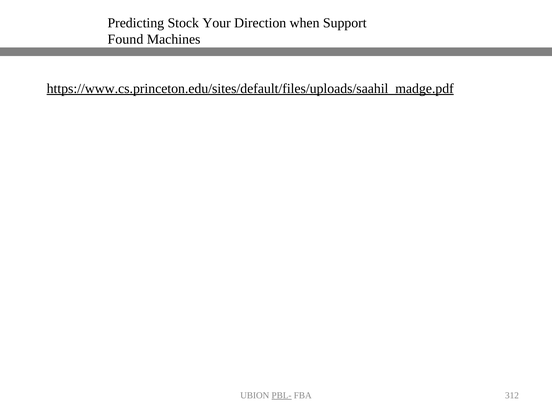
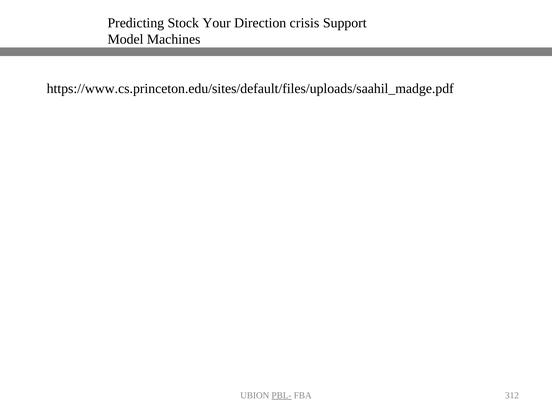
when: when -> crisis (304, 23)
Found: Found -> Model (126, 39)
https://www.cs.princeton.edu/sites/default/files/uploads/saahil_madge.pdf underline: present -> none (250, 89)
